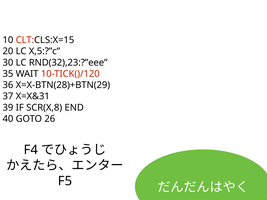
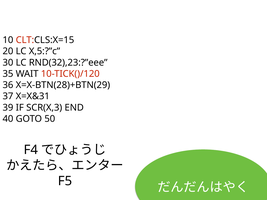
SCR(X,8: SCR(X,8 -> SCR(X,3 (44, 108)
26: 26 -> 50 (50, 119)
